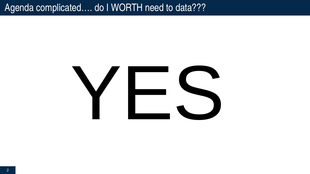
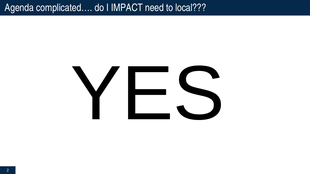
WORTH: WORTH -> IMPACT (127, 8)
data: data -> local (191, 8)
